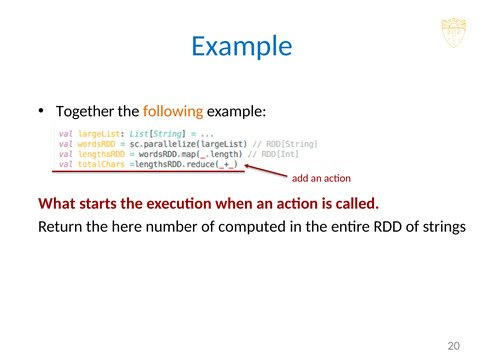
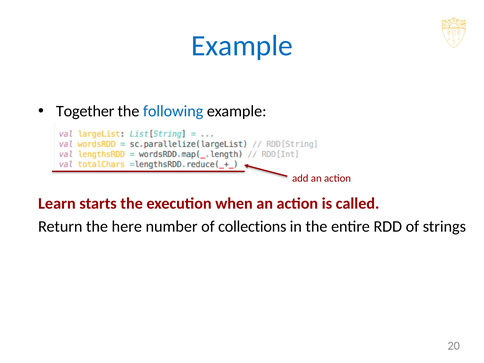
following colour: orange -> blue (173, 111)
What: What -> Learn (57, 203)
computed: computed -> collections (252, 227)
